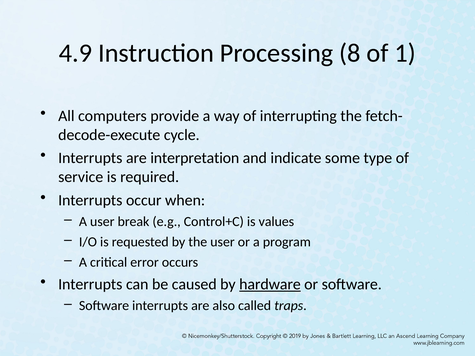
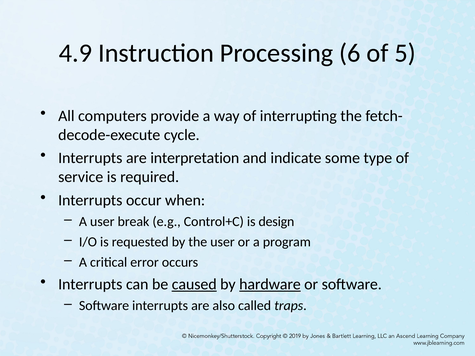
8: 8 -> 6 (350, 53)
1: 1 -> 5 (405, 53)
values: values -> design (276, 222)
caused underline: none -> present (194, 285)
